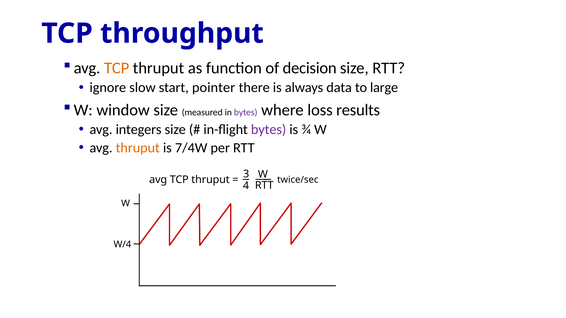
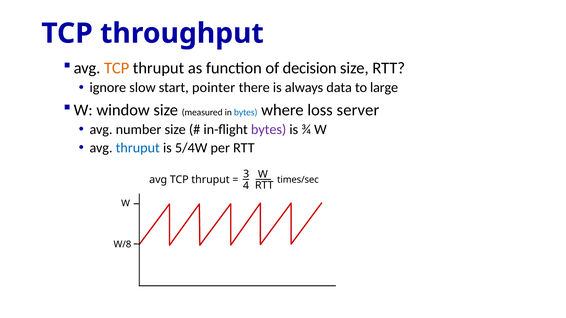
bytes colour: purple -> blue (246, 112)
results: results -> server (358, 110)
integers: integers -> number (139, 130)
thruput colour: orange -> blue (138, 148)
7/4W: 7/4W -> 5/4W (191, 148)
twice/sec: twice/sec -> times/sec (298, 180)
W/4: W/4 -> W/8 (122, 245)
